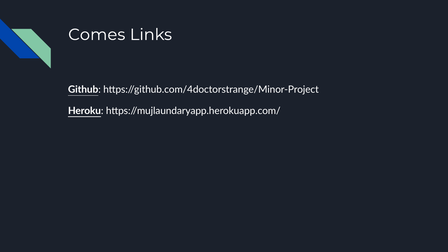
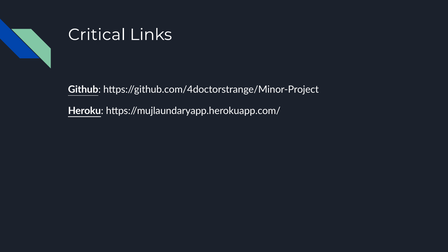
Comes: Comes -> Critical (97, 35)
